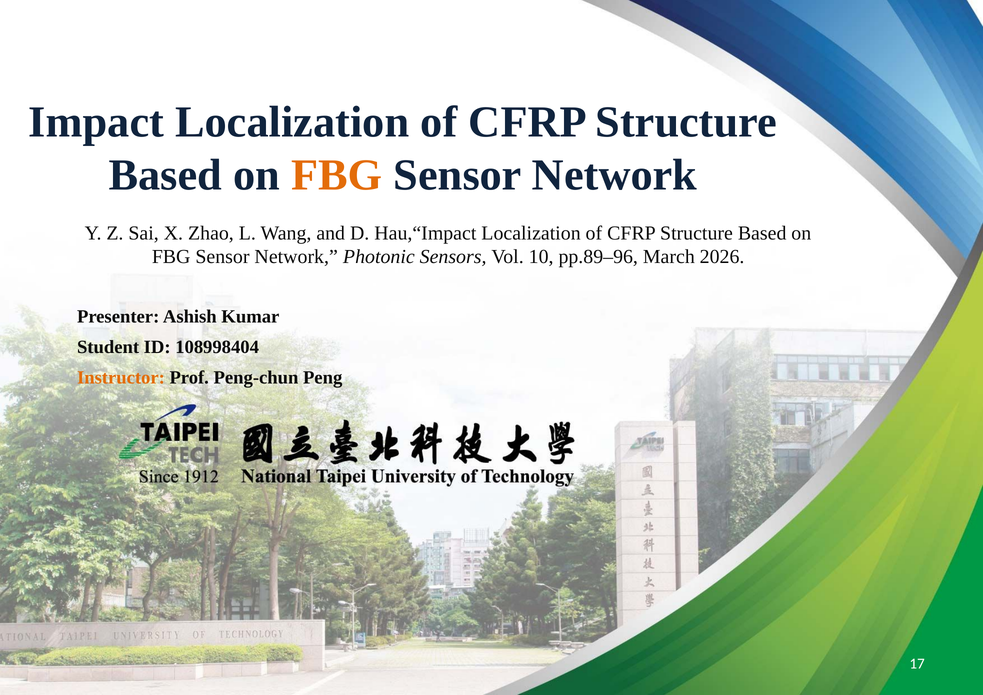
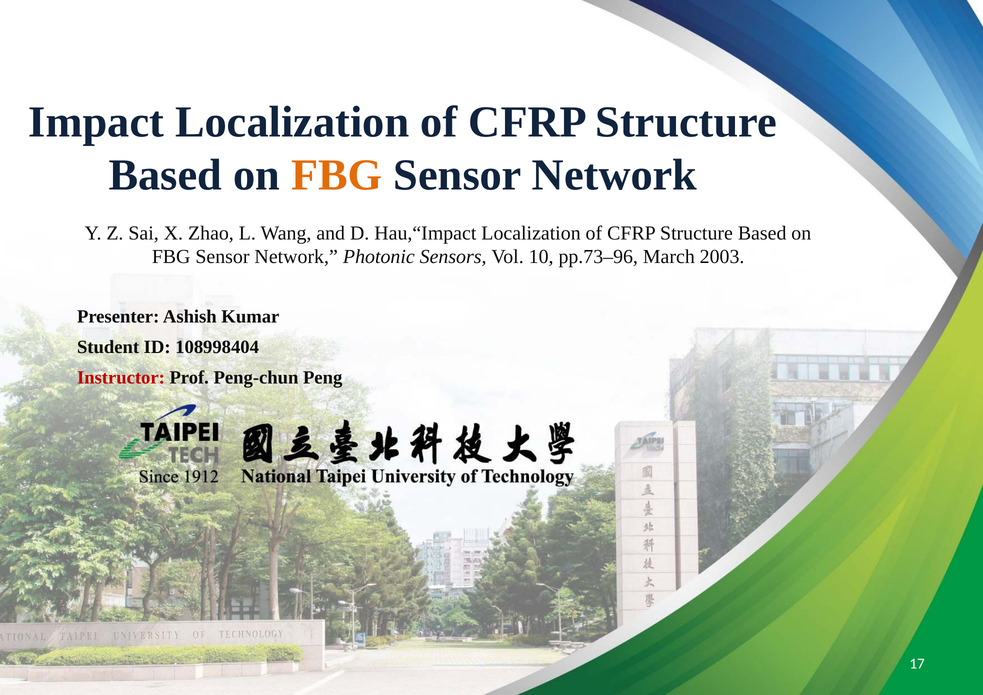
pp.89–96: pp.89–96 -> pp.73–96 (598, 257)
2026: 2026 -> 2003 (722, 257)
Instructor colour: orange -> red (121, 378)
